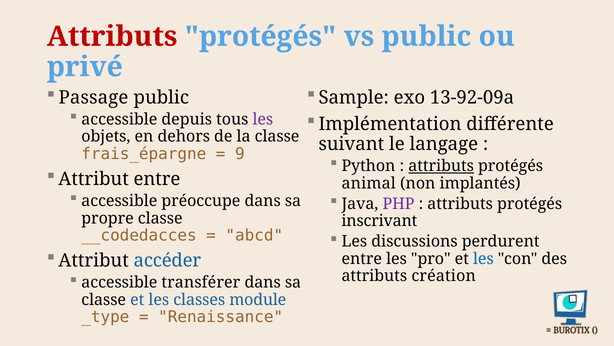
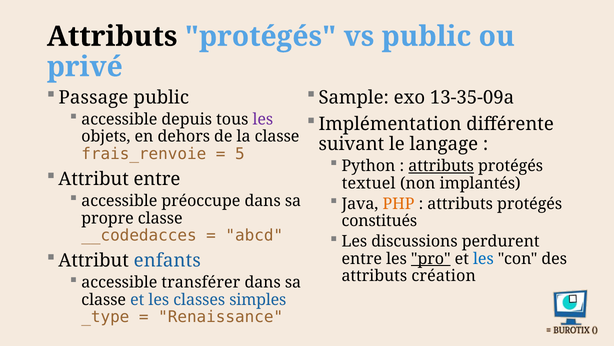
Attributs colour: red -> black (112, 36)
13-92-09a: 13-92-09a -> 13-35-09a (472, 97)
frais_épargne: frais_épargne -> frais_renvoie (144, 154)
9: 9 -> 5 (240, 154)
animal: animal -> textuel (369, 183)
PHP colour: purple -> orange (399, 203)
inscrivant: inscrivant -> constitués (379, 221)
accéder: accéder -> enfants (167, 260)
pro underline: none -> present (431, 258)
module: module -> simples (258, 299)
